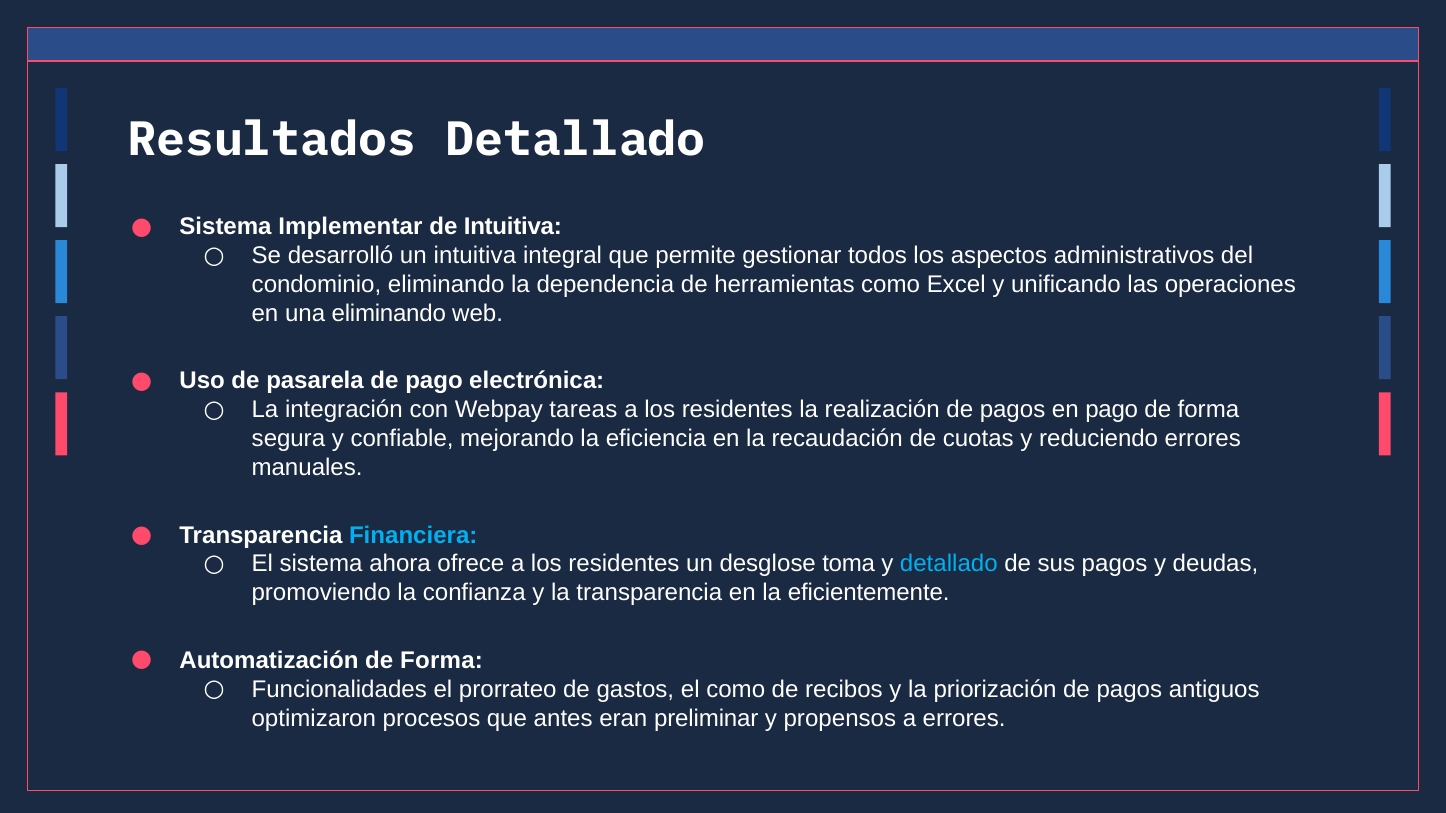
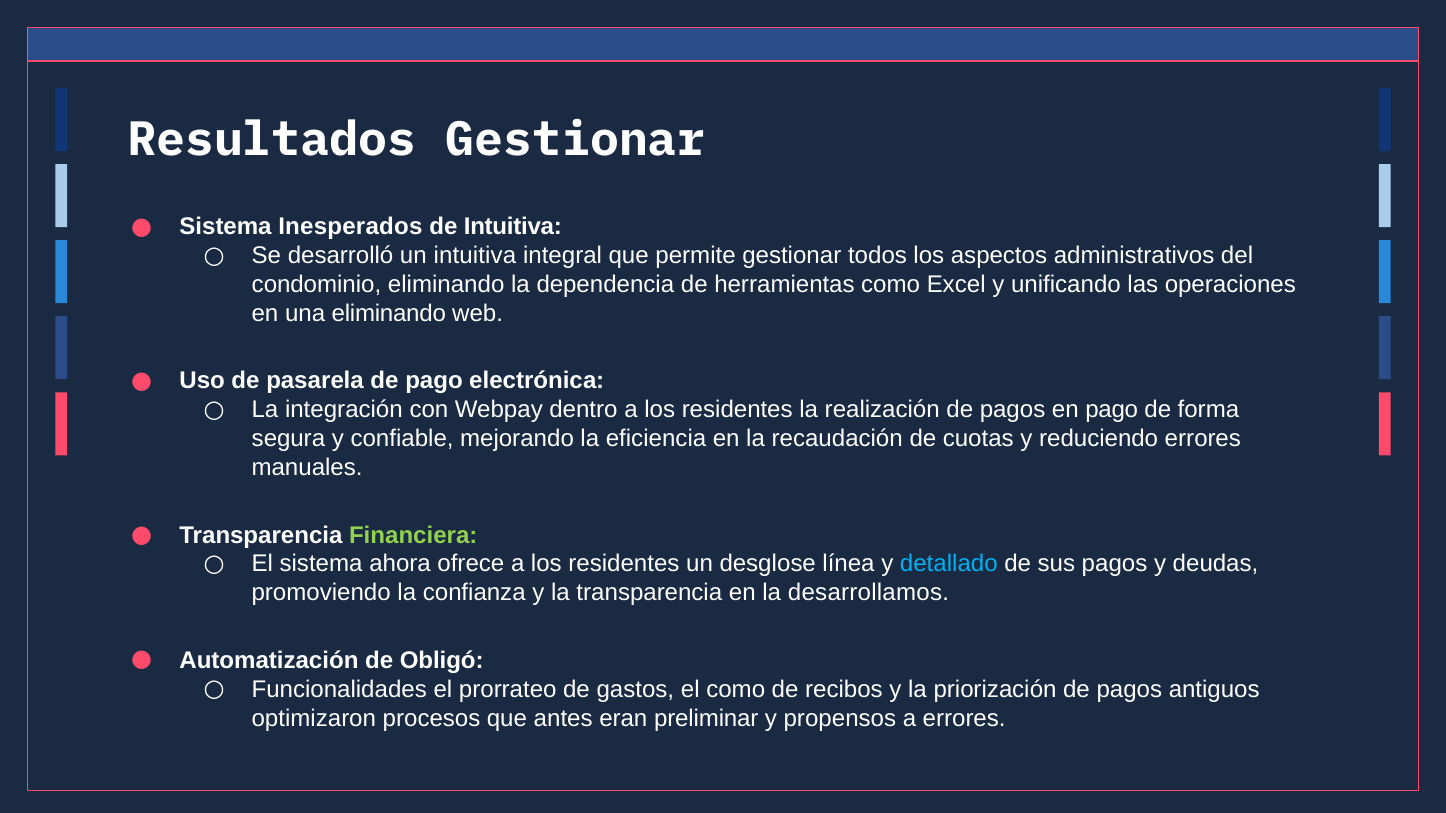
Resultados Detallado: Detallado -> Gestionar (576, 140)
Implementar: Implementar -> Inesperados (350, 227)
tareas: tareas -> dentro (583, 410)
Financiera colour: light blue -> light green (413, 535)
toma: toma -> línea (849, 564)
eficientemente: eficientemente -> desarrollamos (868, 593)
Automatización de Forma: Forma -> Obligó (442, 661)
